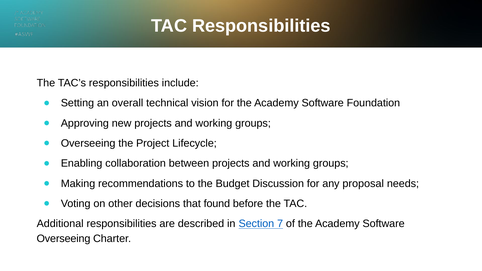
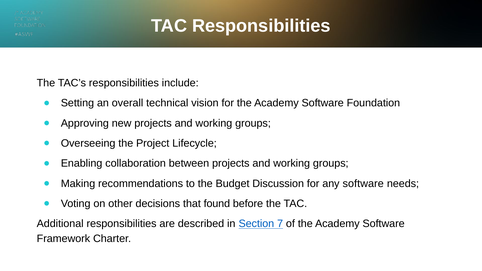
any proposal: proposal -> software (363, 184)
Overseeing: Overseeing -> Framework (63, 239)
